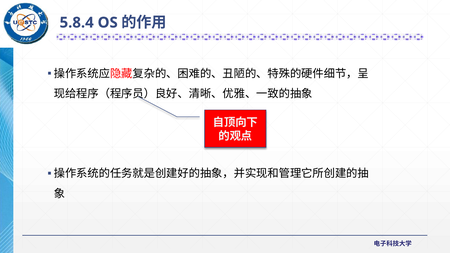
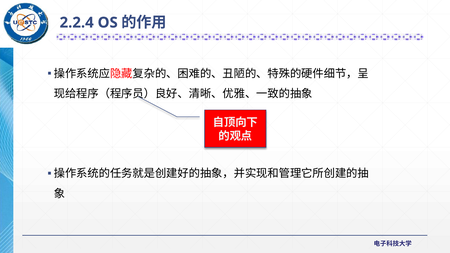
5.8.4: 5.8.4 -> 2.2.4 (77, 23)
